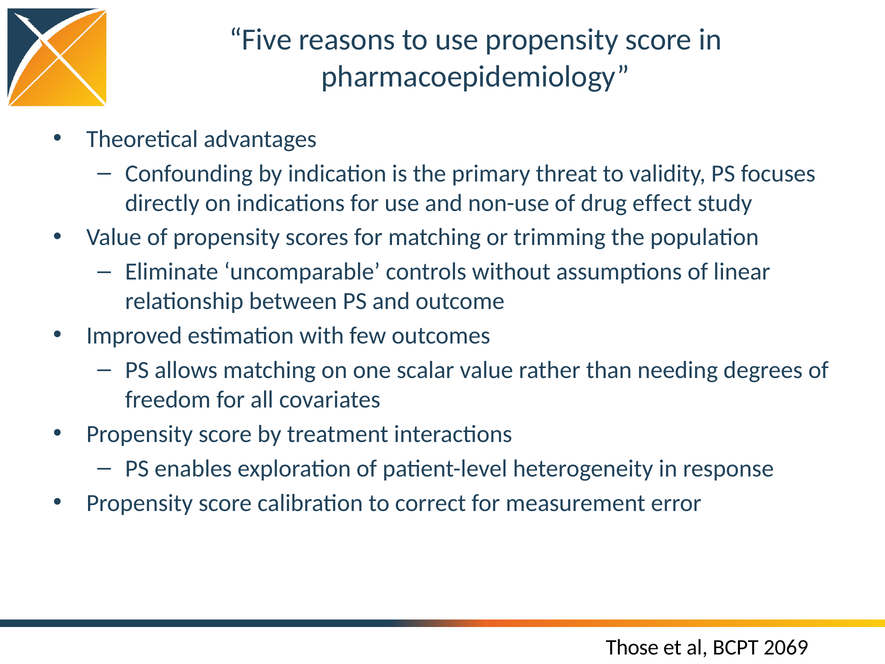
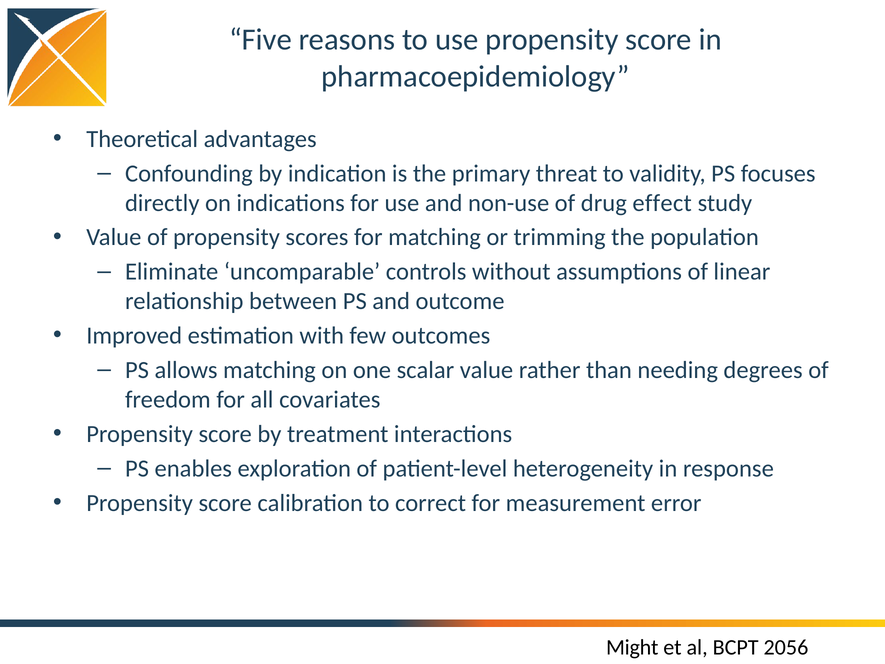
Those: Those -> Might (632, 647)
2069: 2069 -> 2056 (786, 647)
